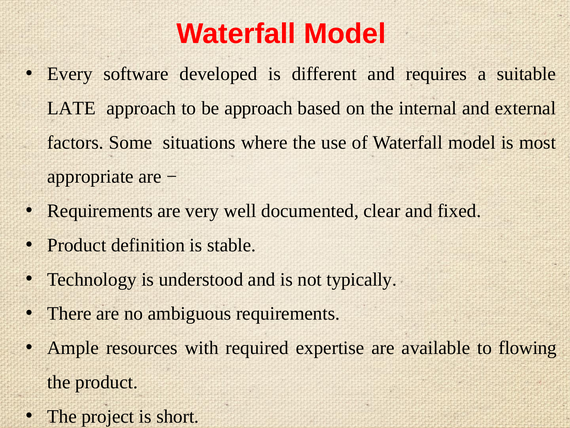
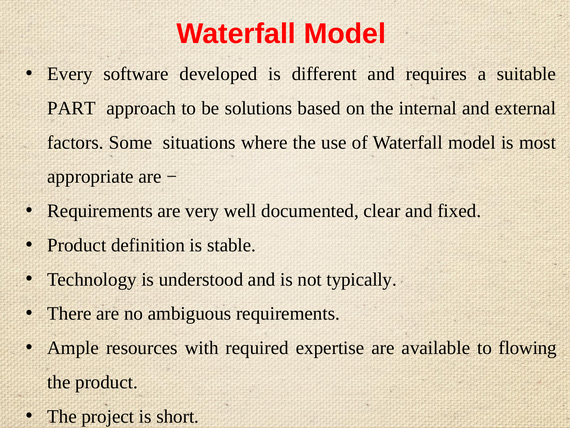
LATE: LATE -> PART (72, 108)
be approach: approach -> solutions (259, 108)
